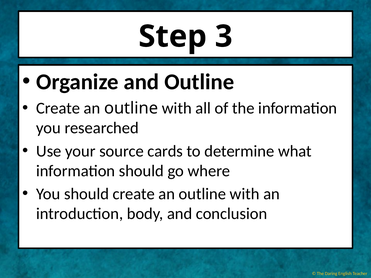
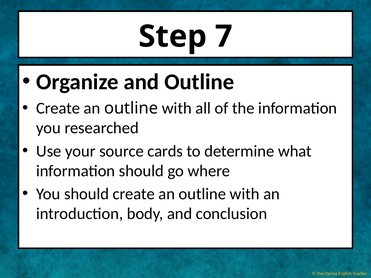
3: 3 -> 7 (224, 36)
